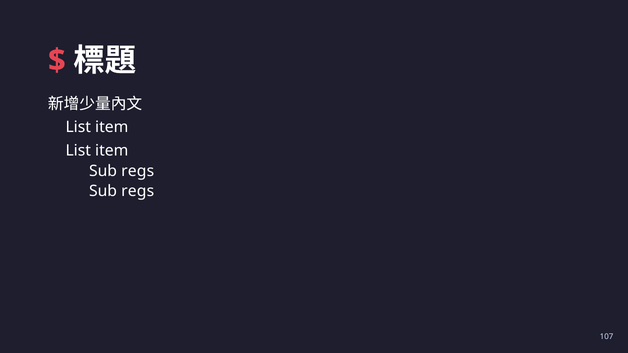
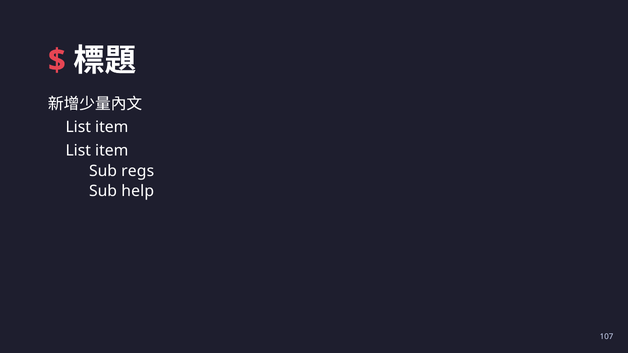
regs: regs -> help (138, 191)
